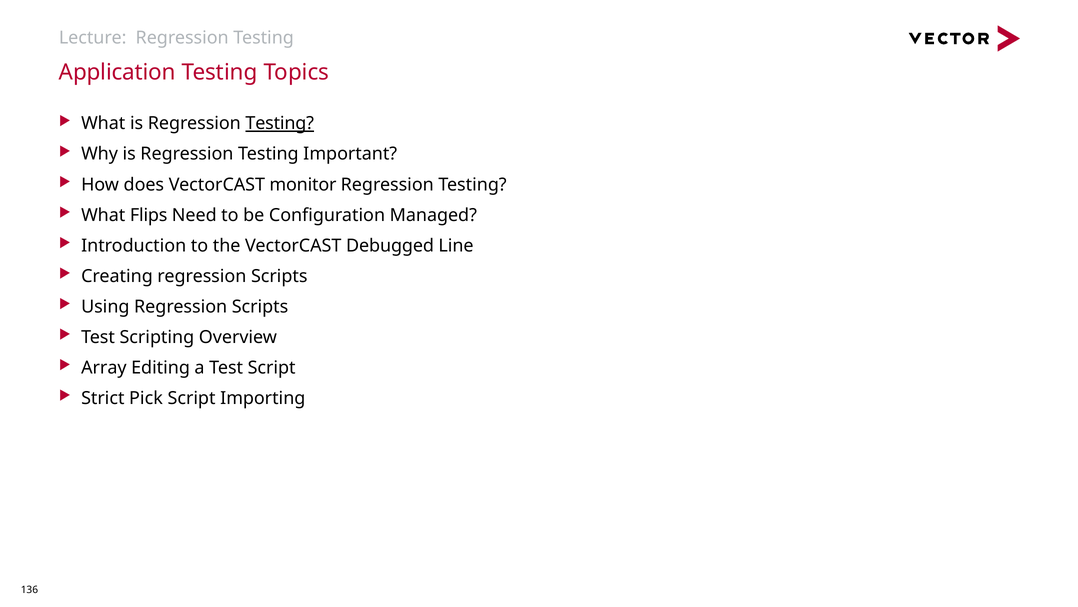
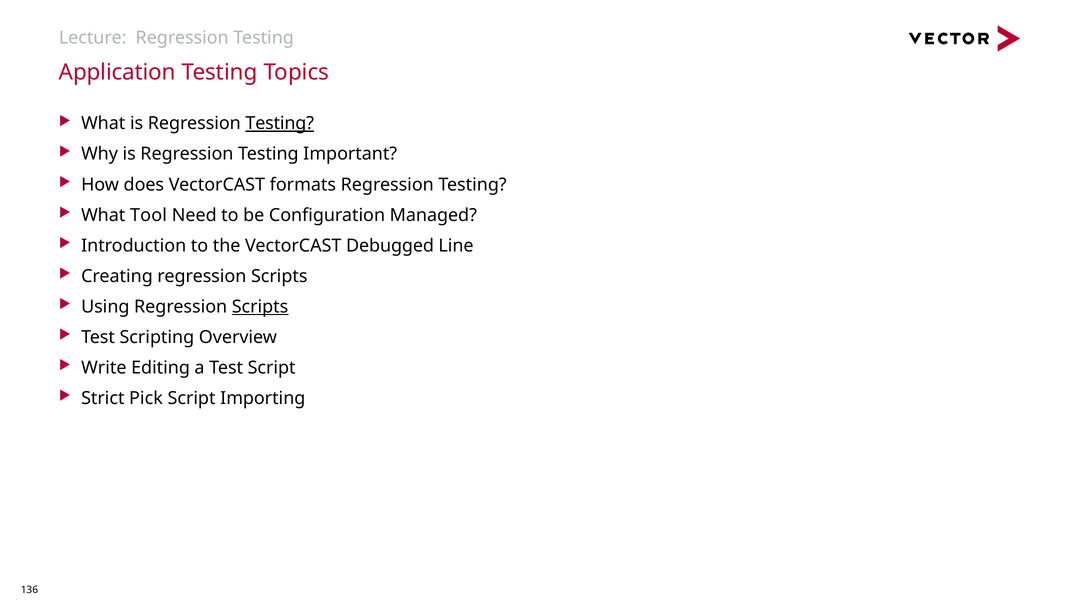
monitor: monitor -> formats (303, 184)
Flips: Flips -> Tool (148, 215)
Scripts underline: none -> present (260, 306)
Array: Array -> Write (104, 367)
